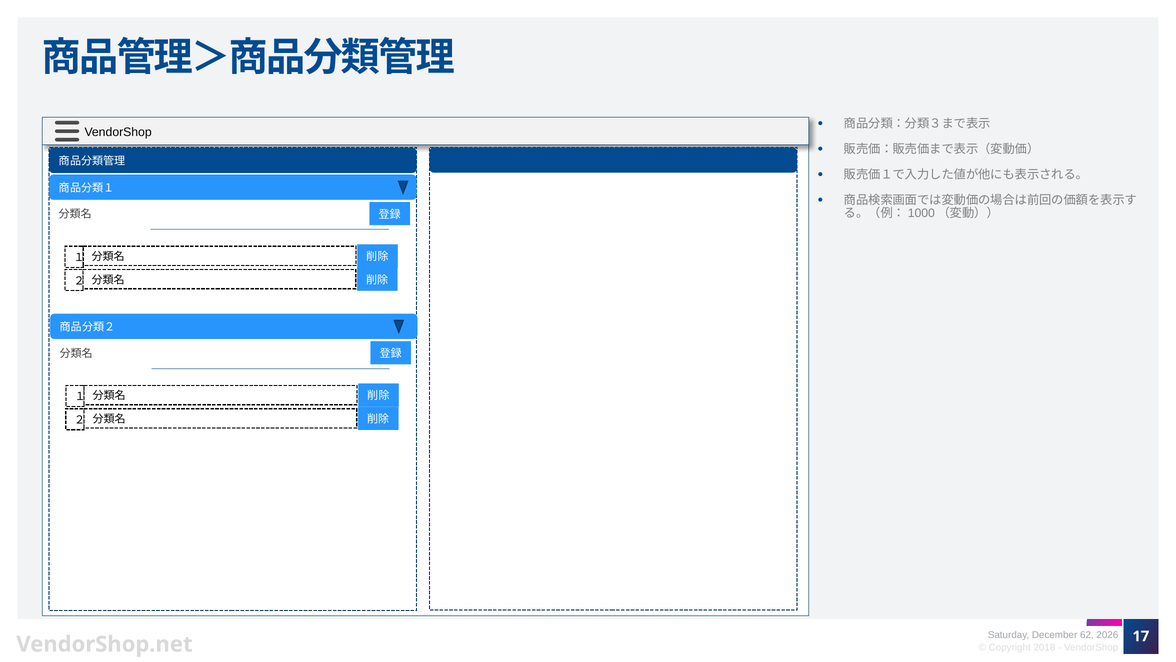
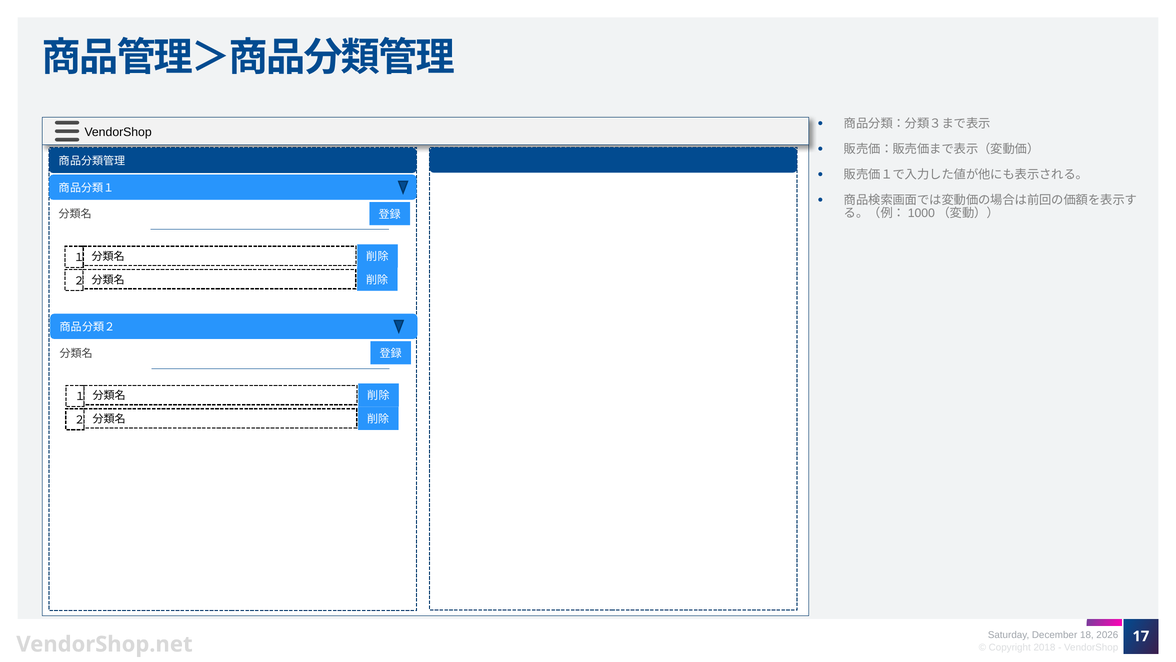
62: 62 -> 18 (1087, 634)
